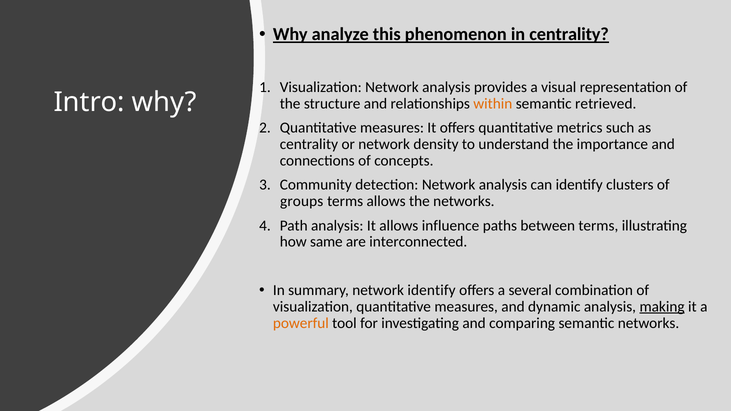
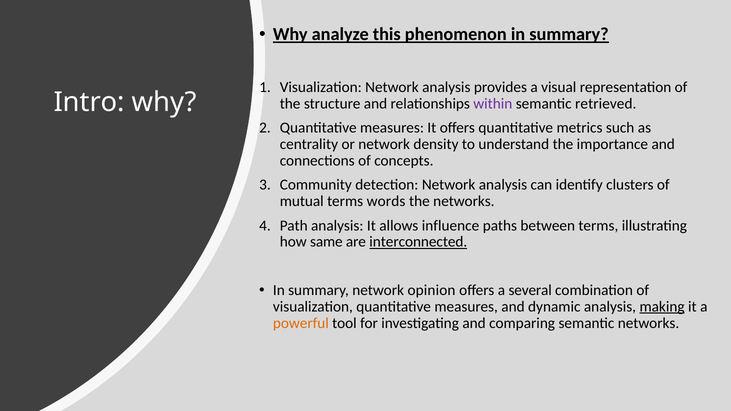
phenomenon in centrality: centrality -> summary (569, 34)
within colour: orange -> purple (493, 104)
groups: groups -> mutual (302, 202)
terms allows: allows -> words (386, 202)
interconnected underline: none -> present (418, 242)
network identify: identify -> opinion (431, 290)
